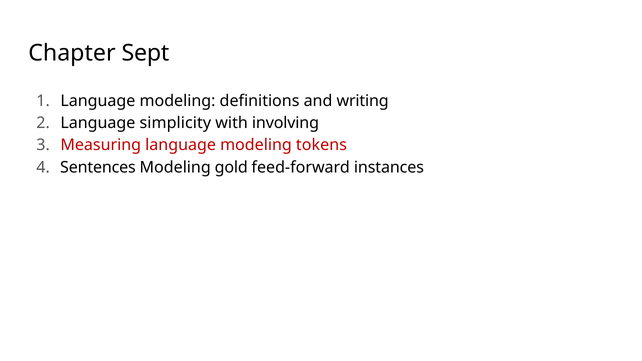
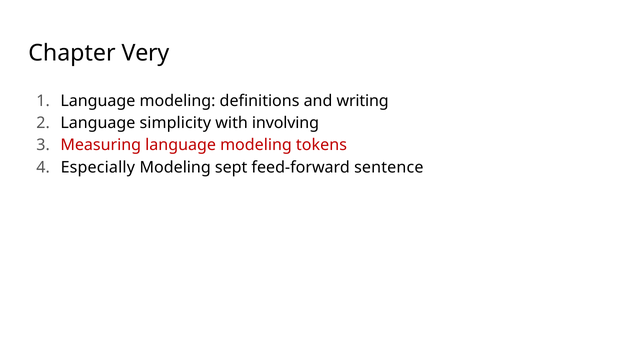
Sept: Sept -> Very (145, 53)
Sentences: Sentences -> Especially (98, 167)
gold: gold -> sept (231, 167)
instances: instances -> sentence (389, 167)
